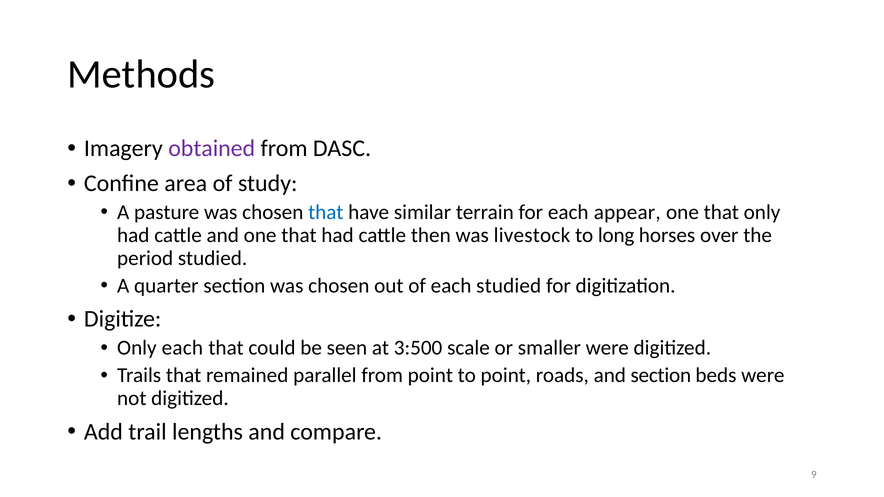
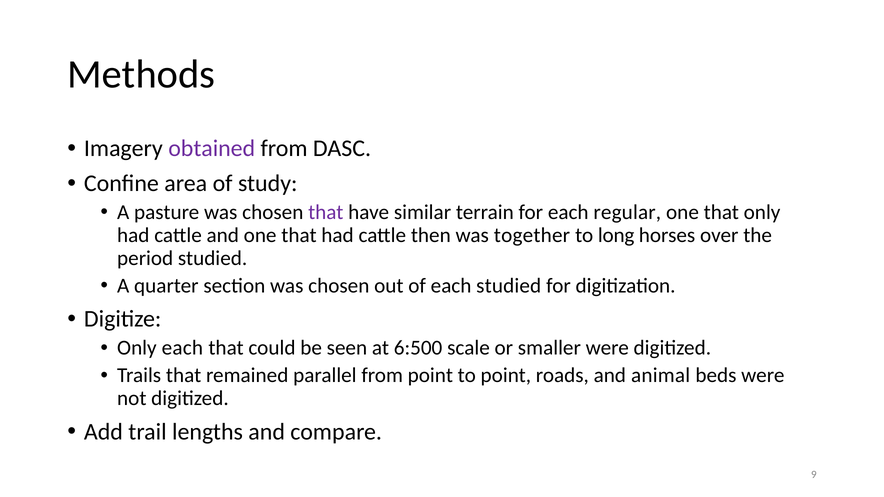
that colour: blue -> purple (326, 212)
appear: appear -> regular (627, 212)
livestock: livestock -> together (532, 235)
3:500: 3:500 -> 6:500 (418, 348)
and section: section -> animal (661, 376)
